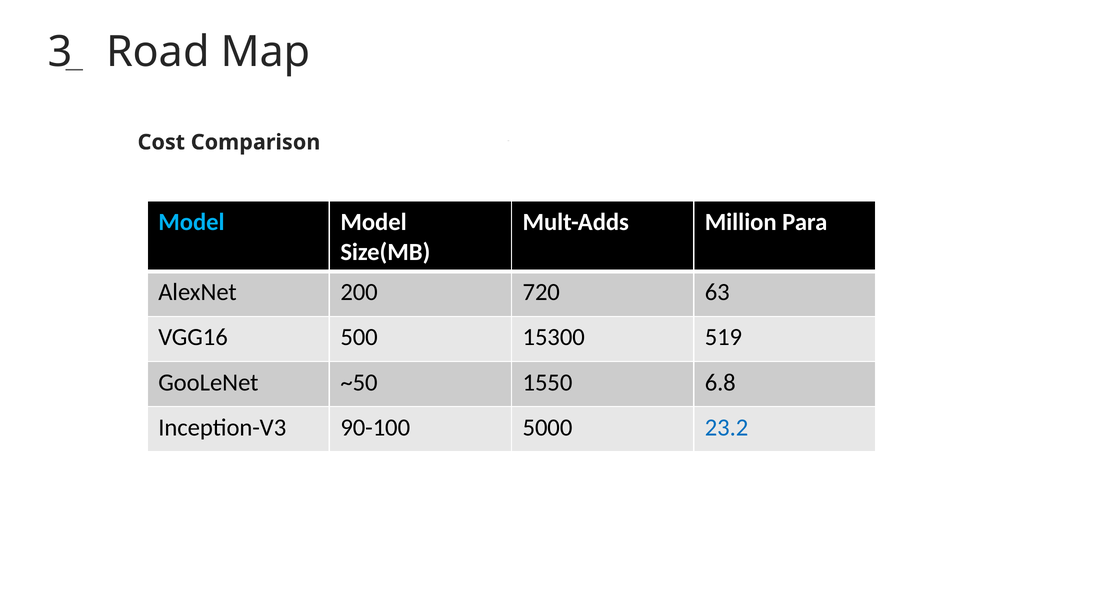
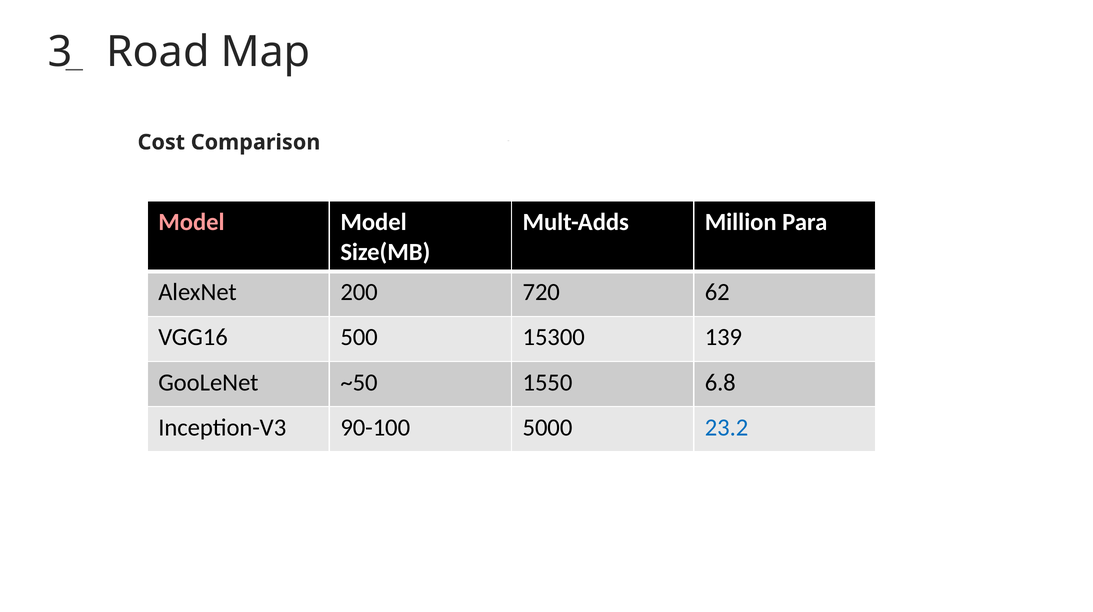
Model colour: light blue -> pink (191, 222)
63: 63 -> 62 (717, 292)
519: 519 -> 139 (723, 337)
